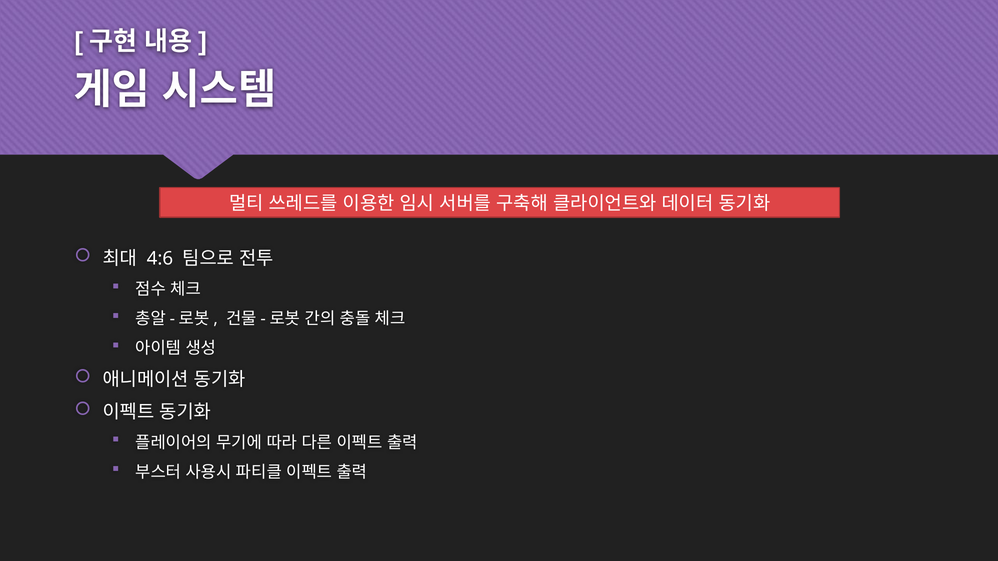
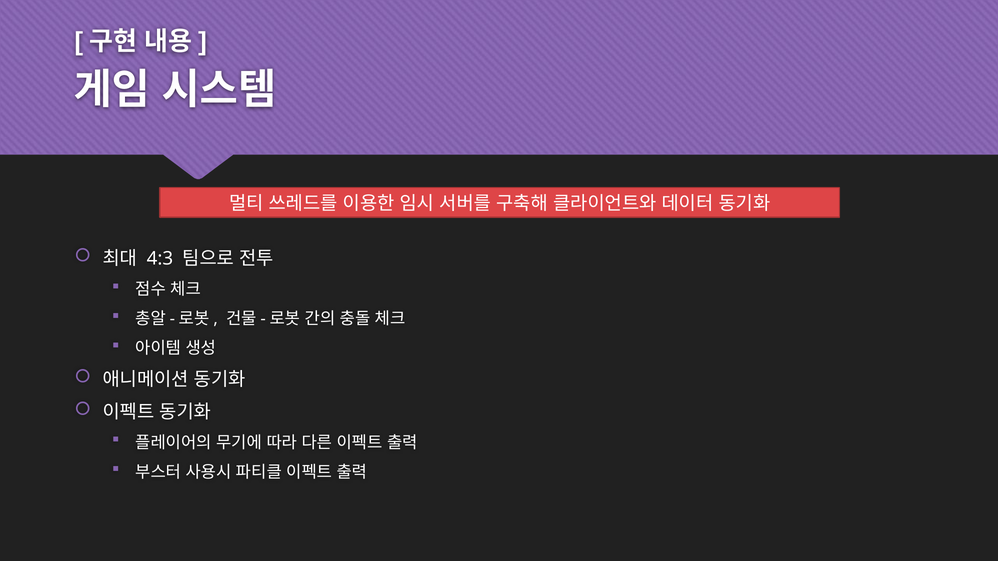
4:6: 4:6 -> 4:3 (160, 259)
